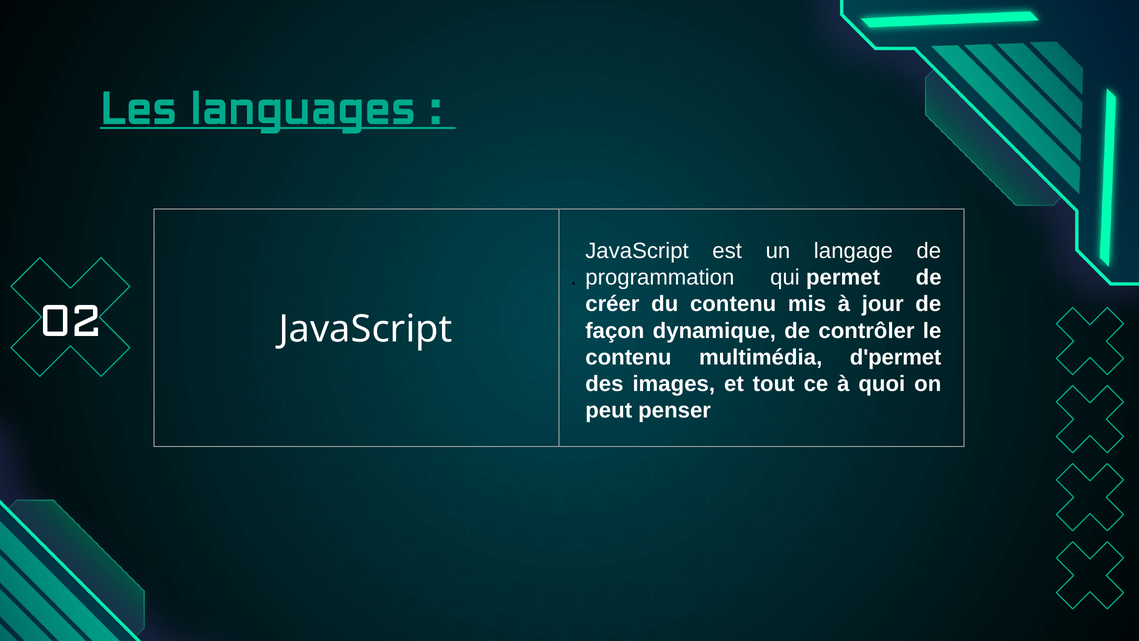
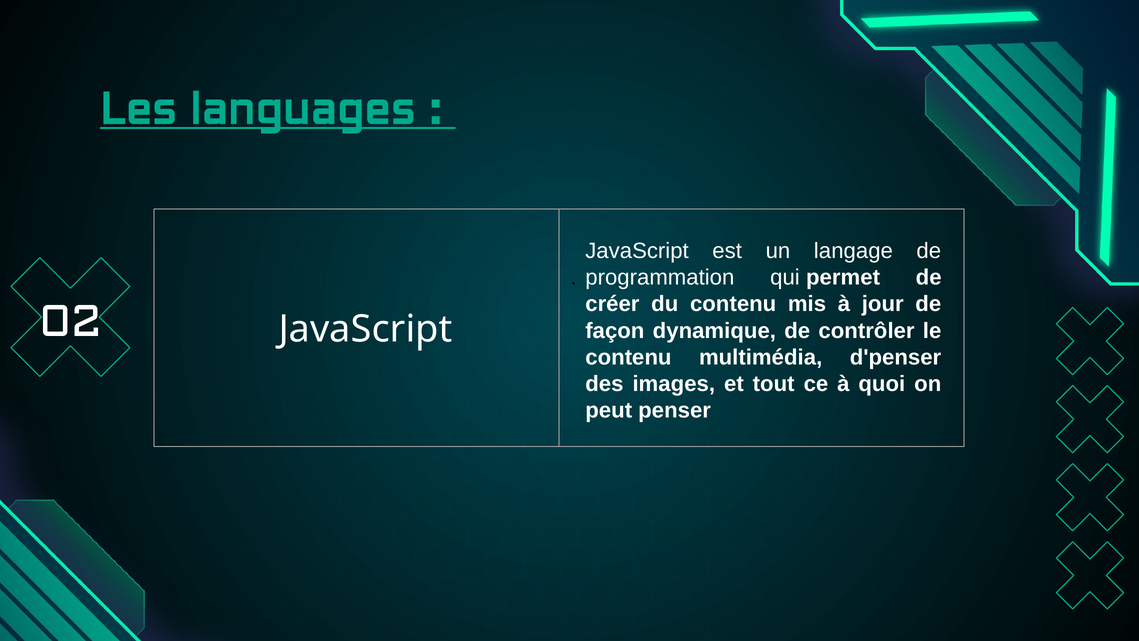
d'permet: d'permet -> d'penser (895, 357)
